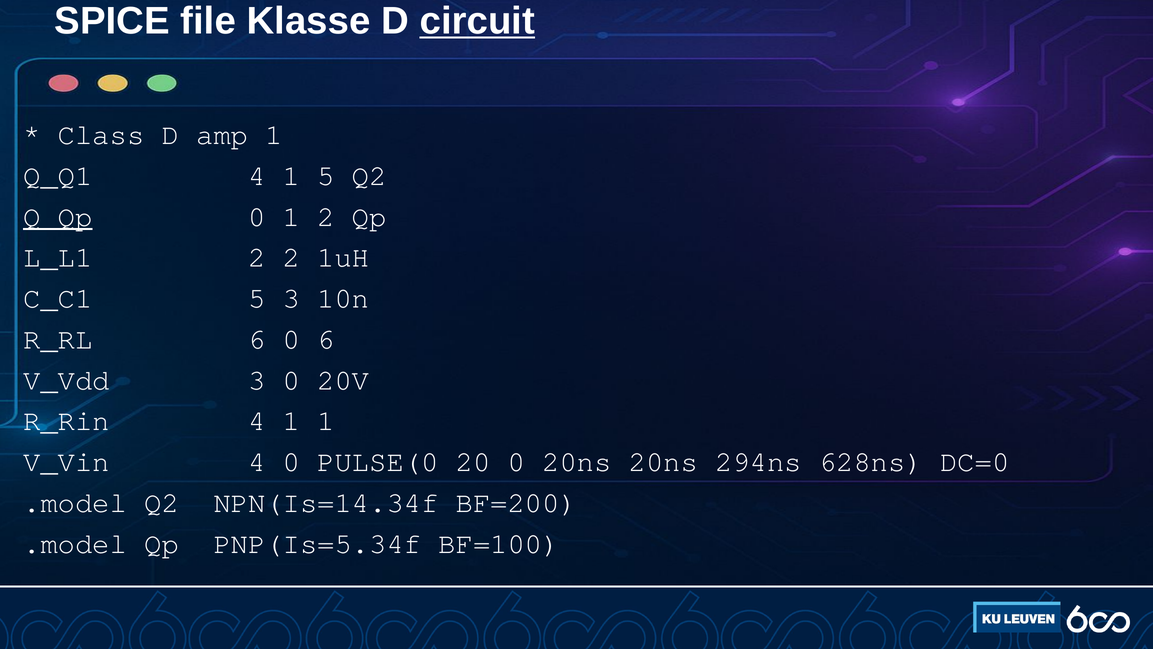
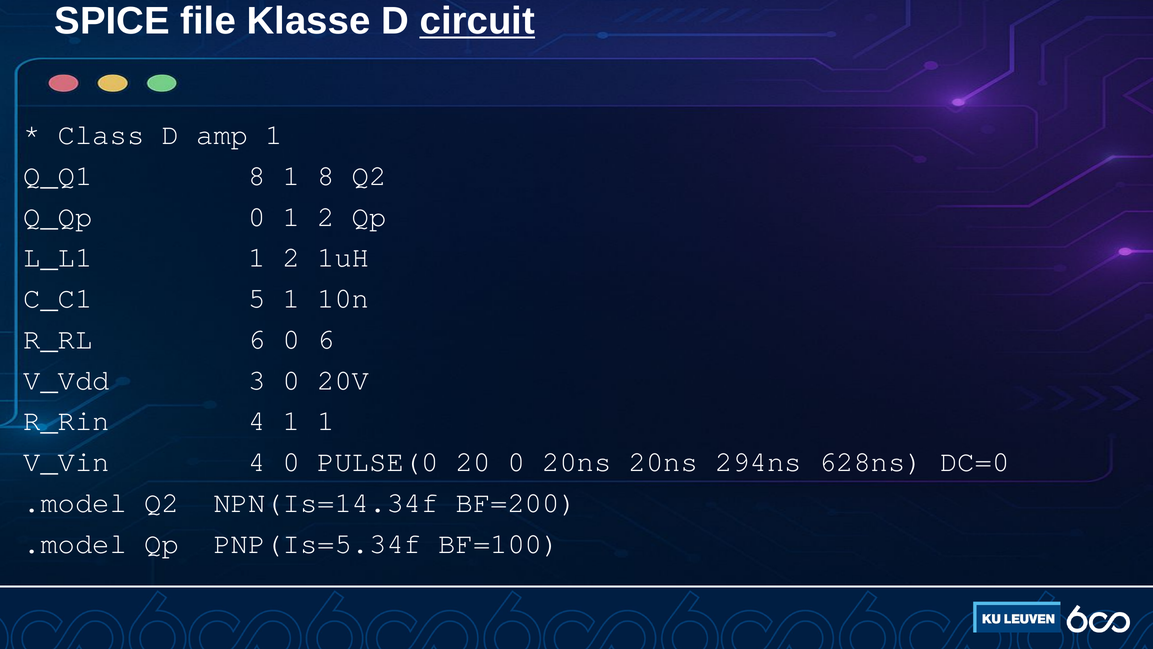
Q_Q1 4: 4 -> 8 (257, 176)
1 5: 5 -> 8 (326, 176)
Q_Qp underline: present -> none (58, 216)
L_L1 2: 2 -> 1 (257, 257)
5 3: 3 -> 1 (291, 298)
